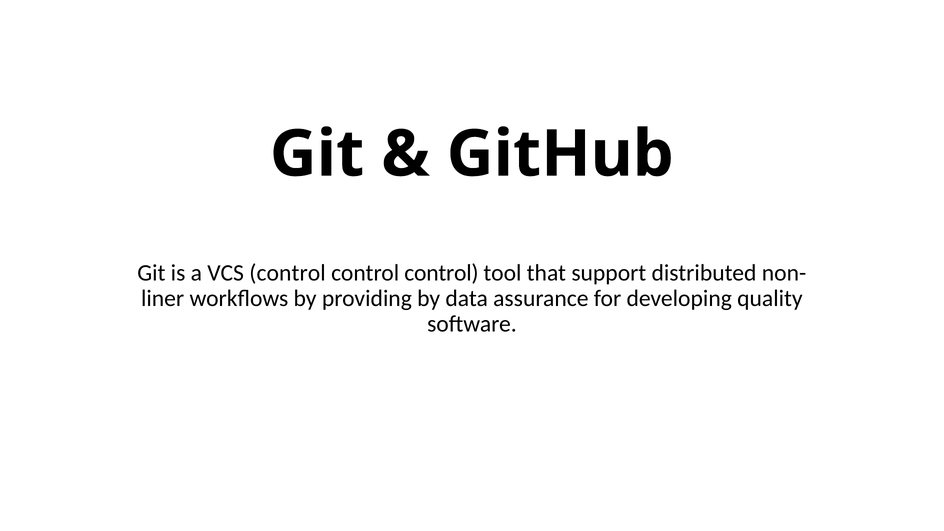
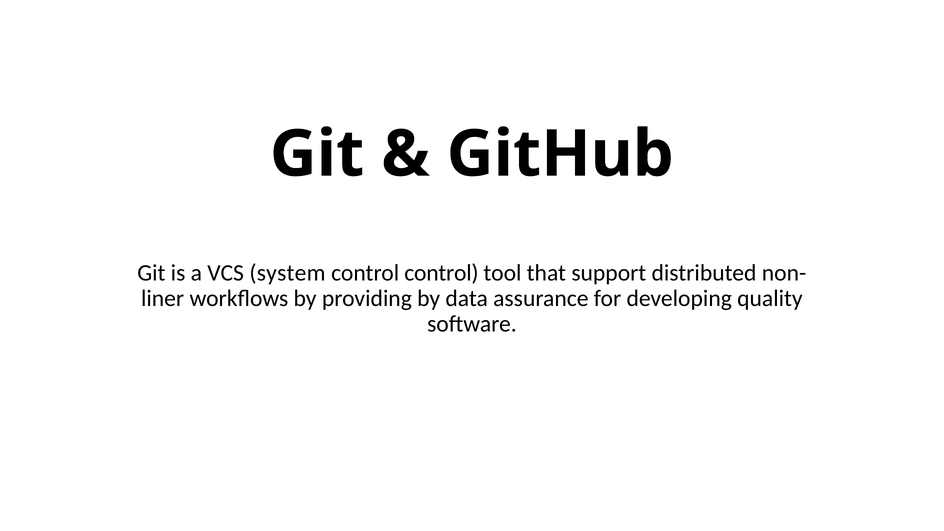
VCS control: control -> system (287, 273)
